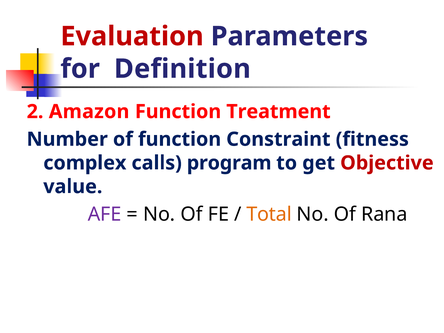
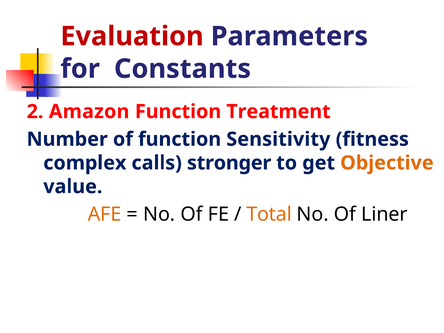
Definition: Definition -> Constants (183, 69)
Constraint: Constraint -> Sensitivity (278, 139)
program: program -> stronger (229, 163)
Objective colour: red -> orange (387, 163)
AFE colour: purple -> orange (105, 214)
Rana: Rana -> Liner (384, 214)
